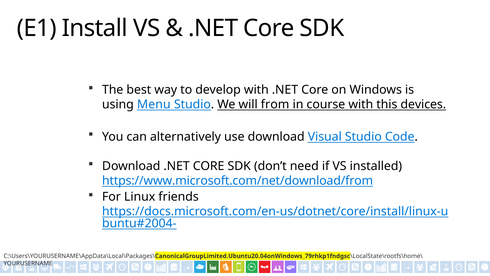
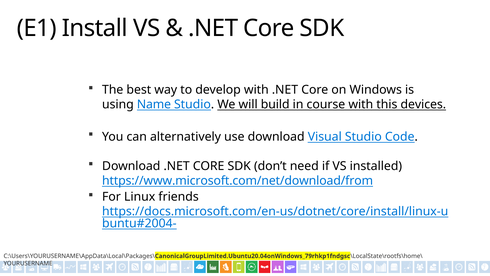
Menu: Menu -> Name (154, 104)
from: from -> build (275, 104)
